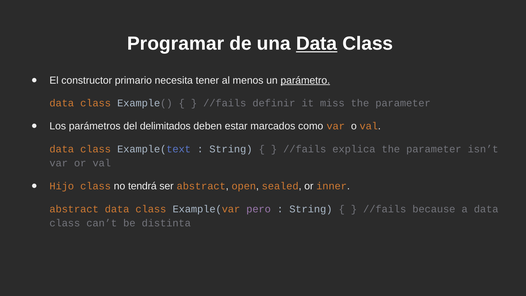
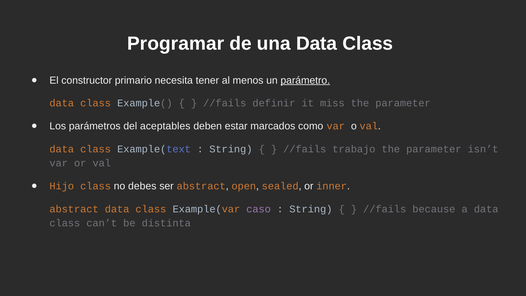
Data underline: present -> none (317, 44)
delimitados: delimitados -> aceptables (165, 126)
explica: explica -> trabajo (354, 149)
tendrá: tendrá -> debes (142, 186)
pero: pero -> caso (259, 209)
